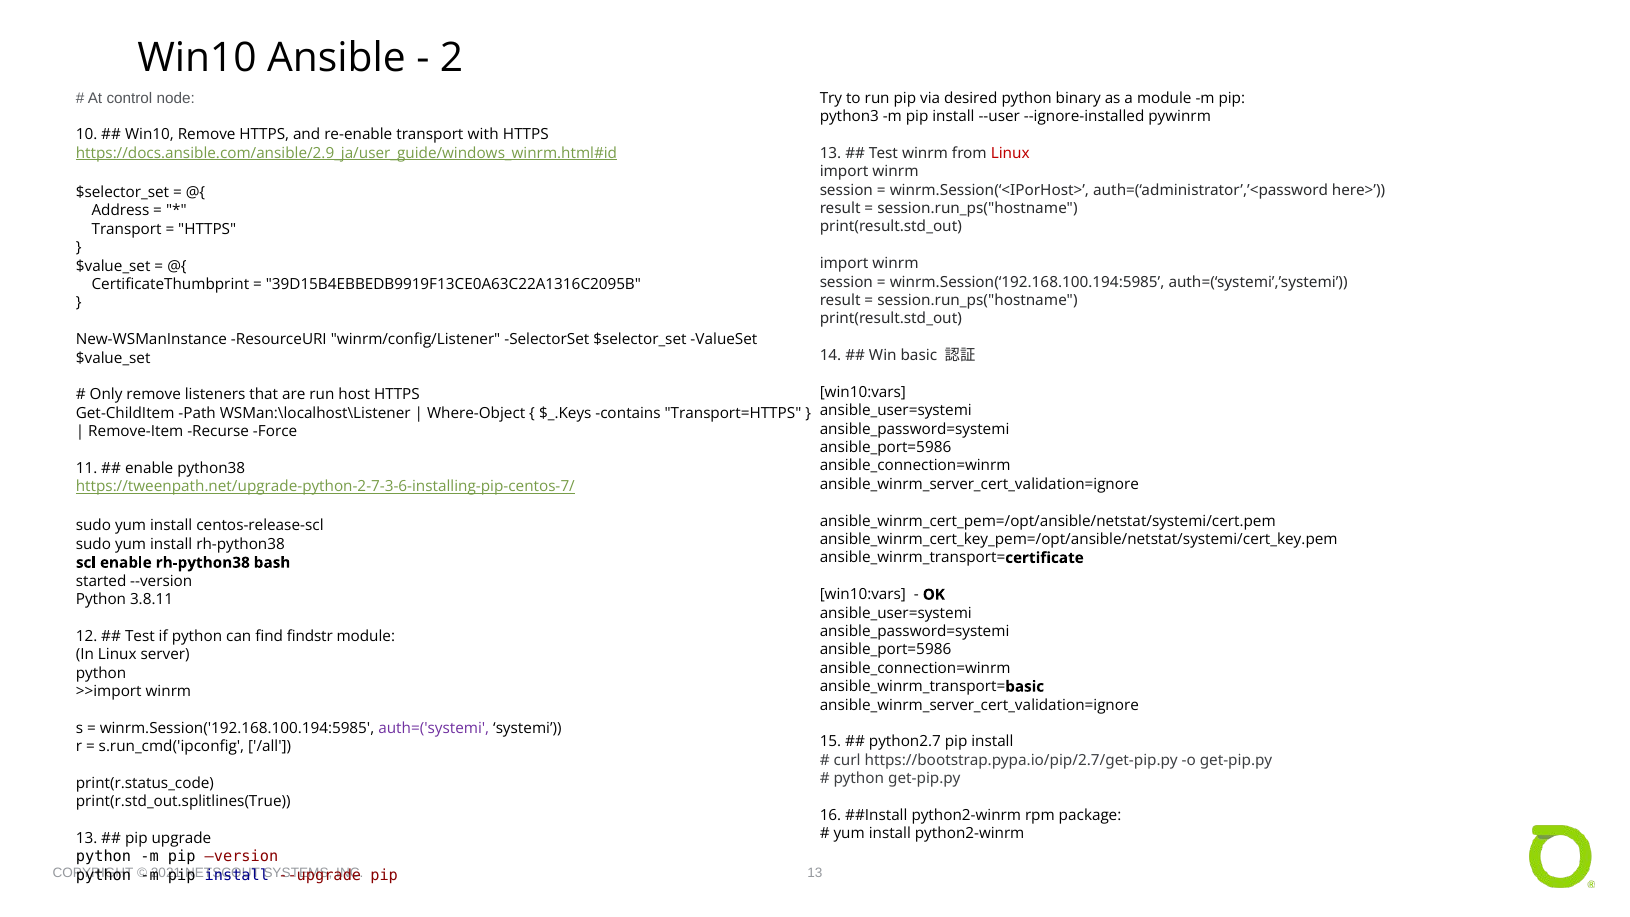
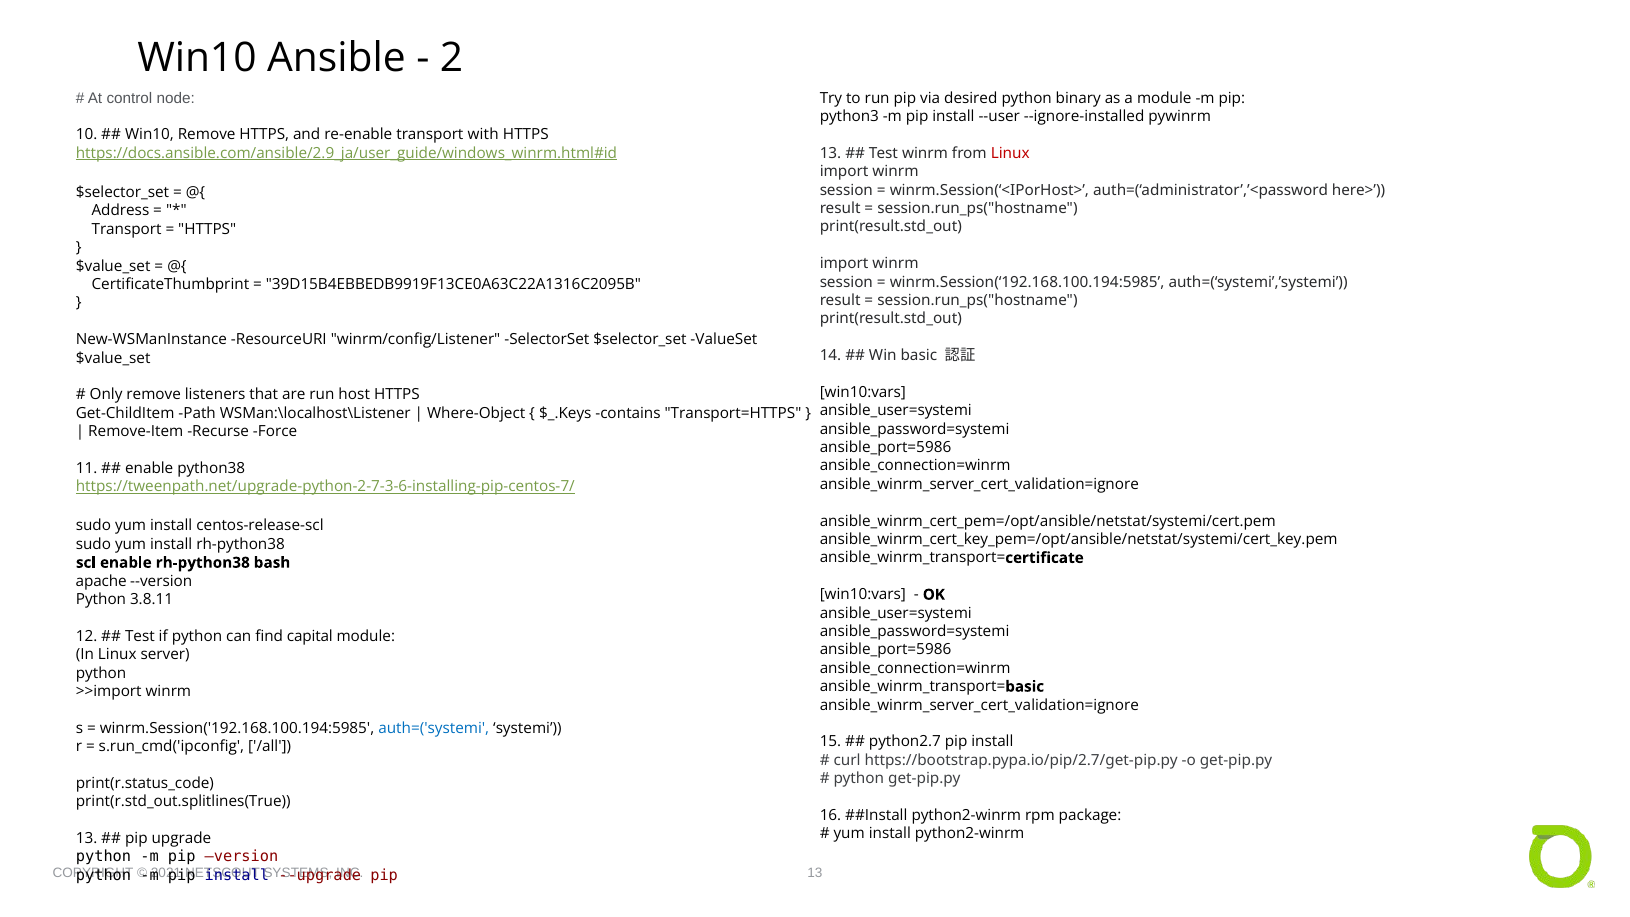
started: started -> apache (101, 581)
findstr: findstr -> capital (310, 636)
auth=('systemi colour: purple -> blue (434, 728)
